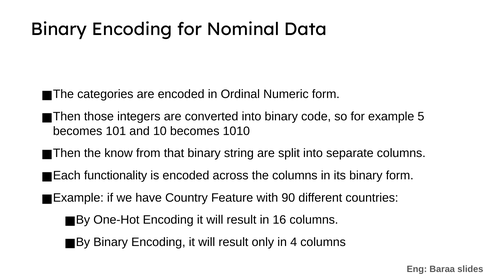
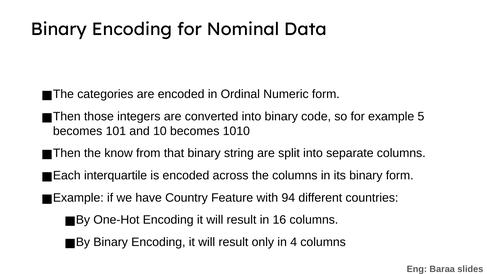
functionality: functionality -> interquartile (116, 175)
90: 90 -> 94 (288, 198)
